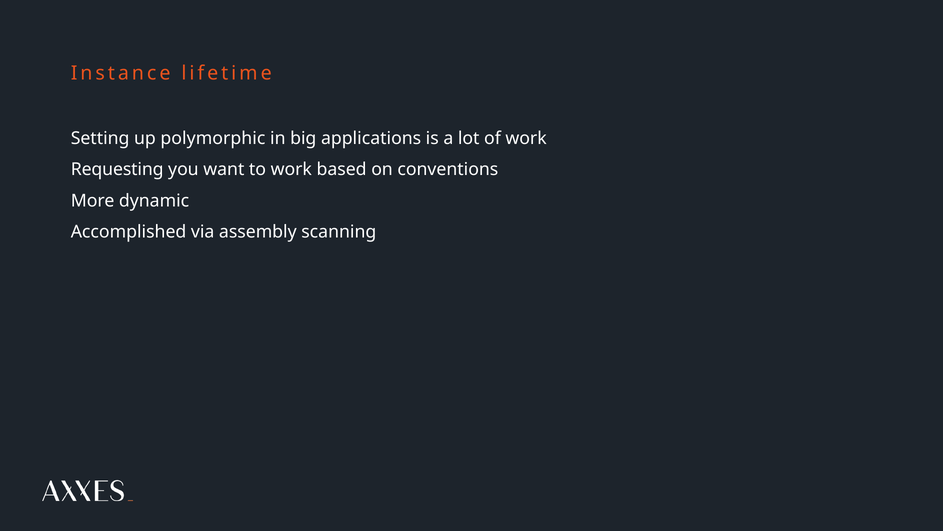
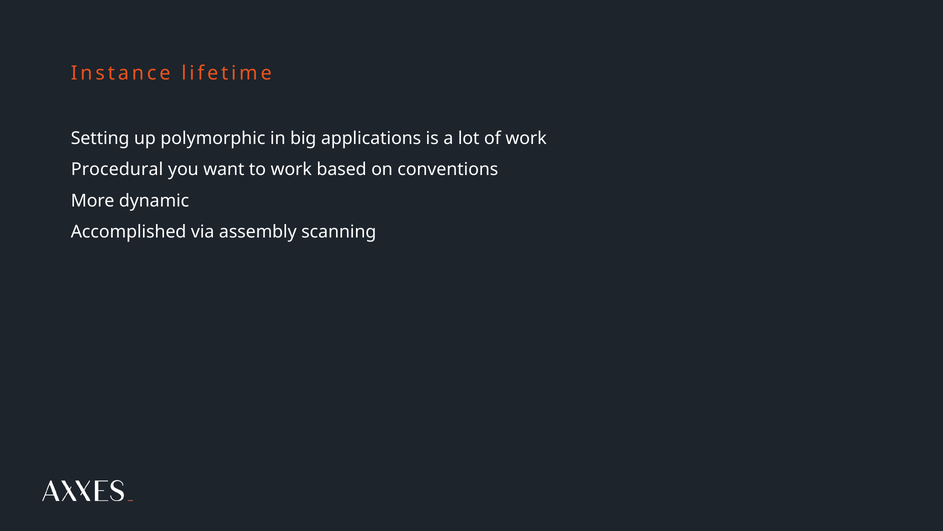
Requesting: Requesting -> Procedural (117, 169)
